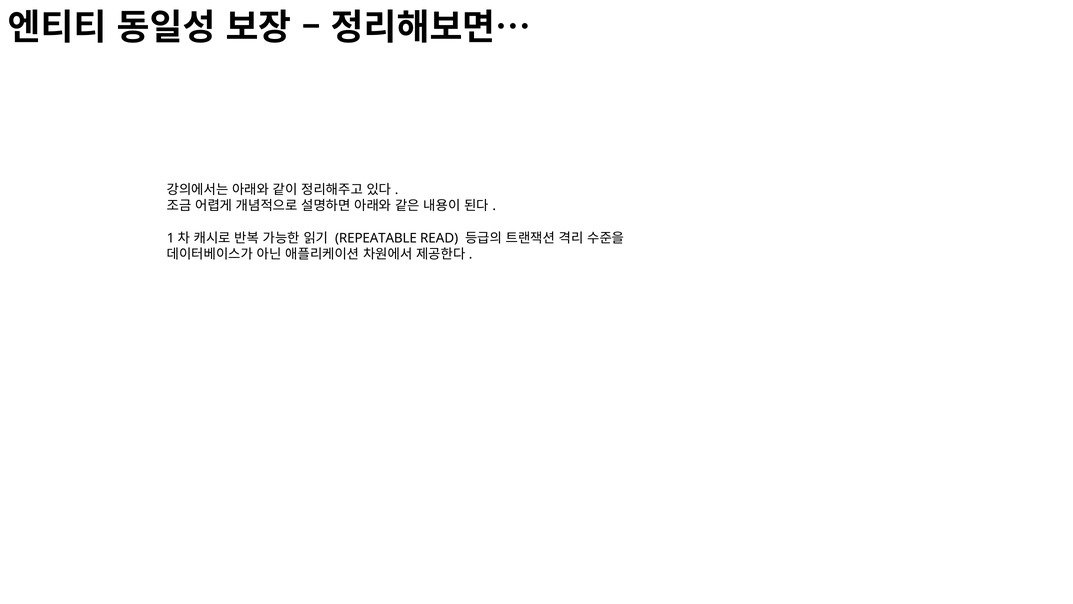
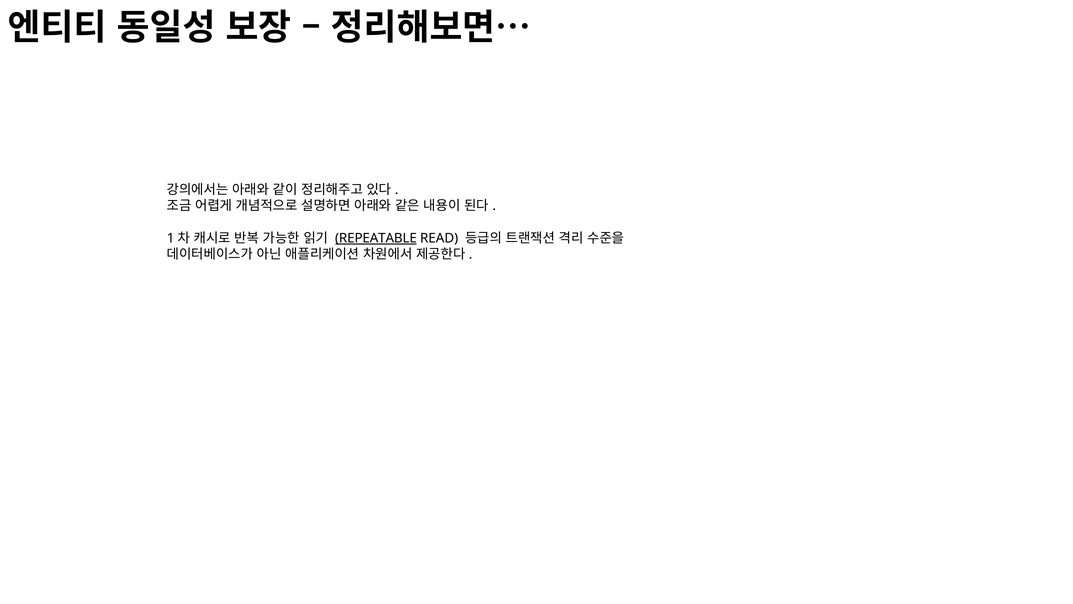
REPEATABLE underline: none -> present (376, 238)
